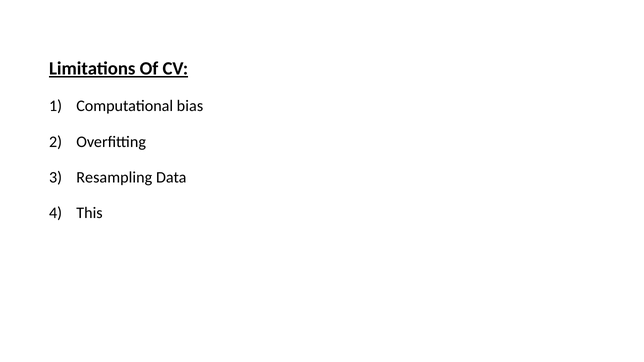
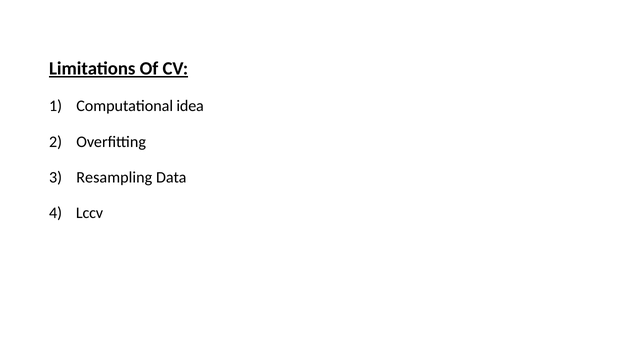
bias: bias -> idea (190, 106)
This: This -> Lccv (90, 213)
